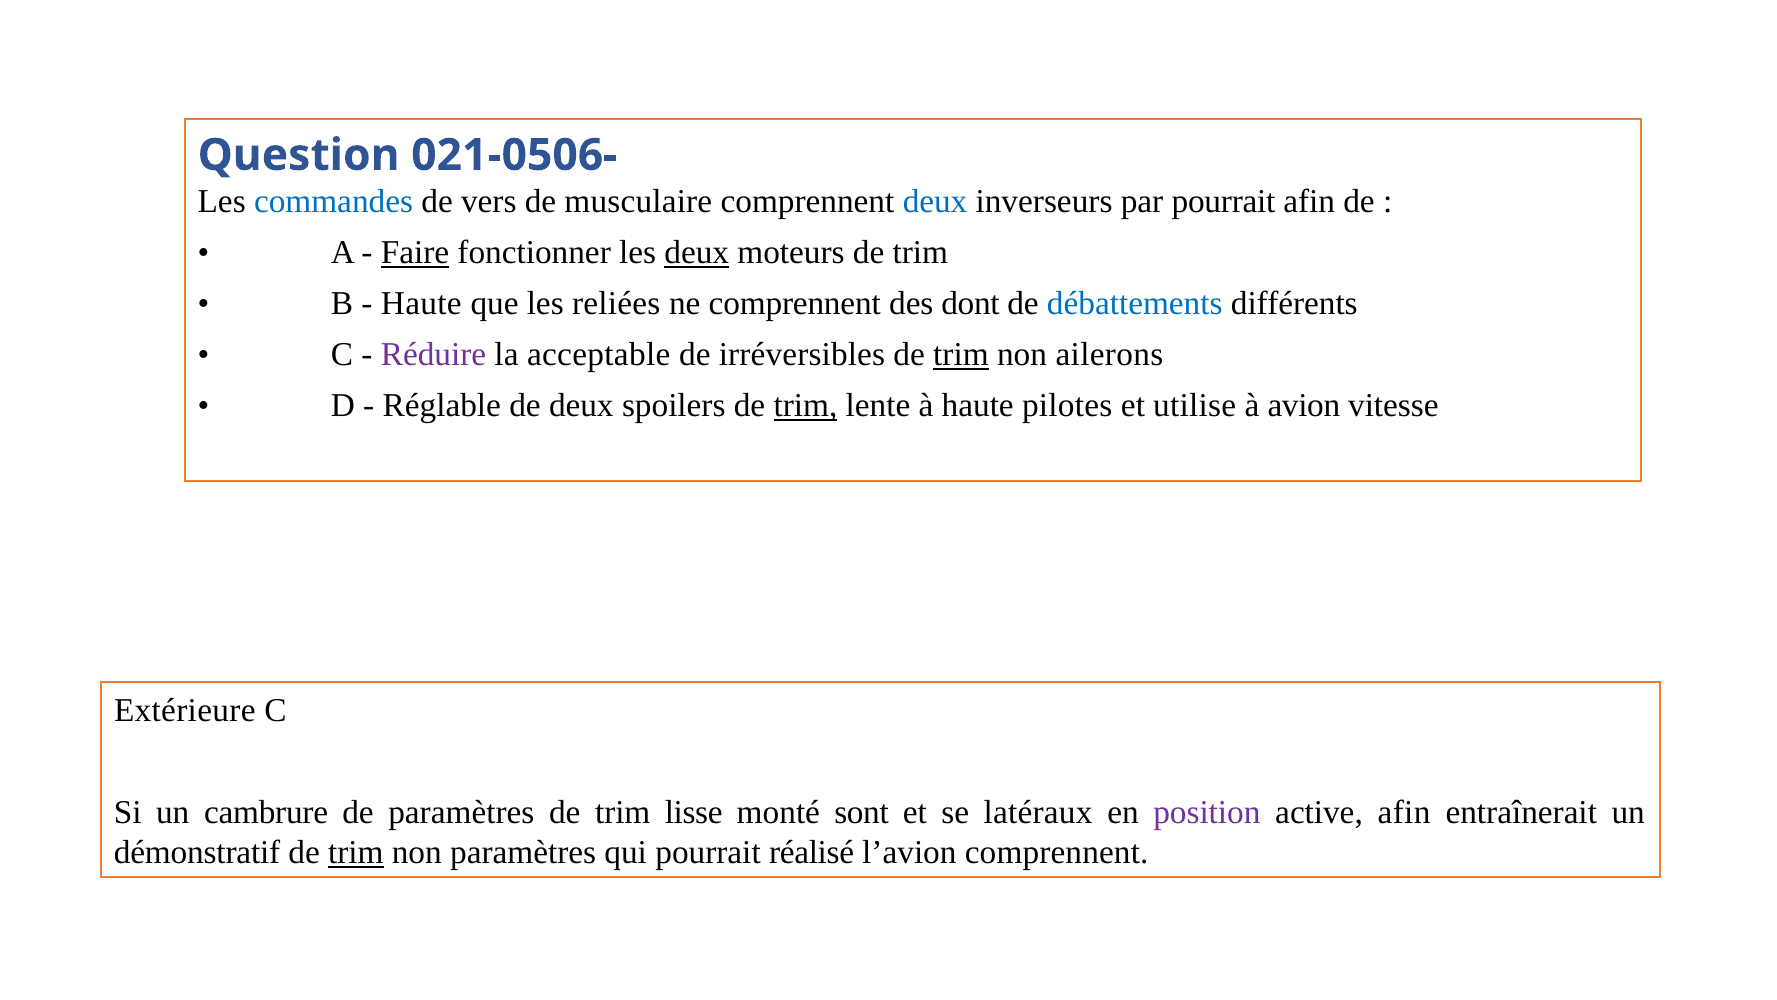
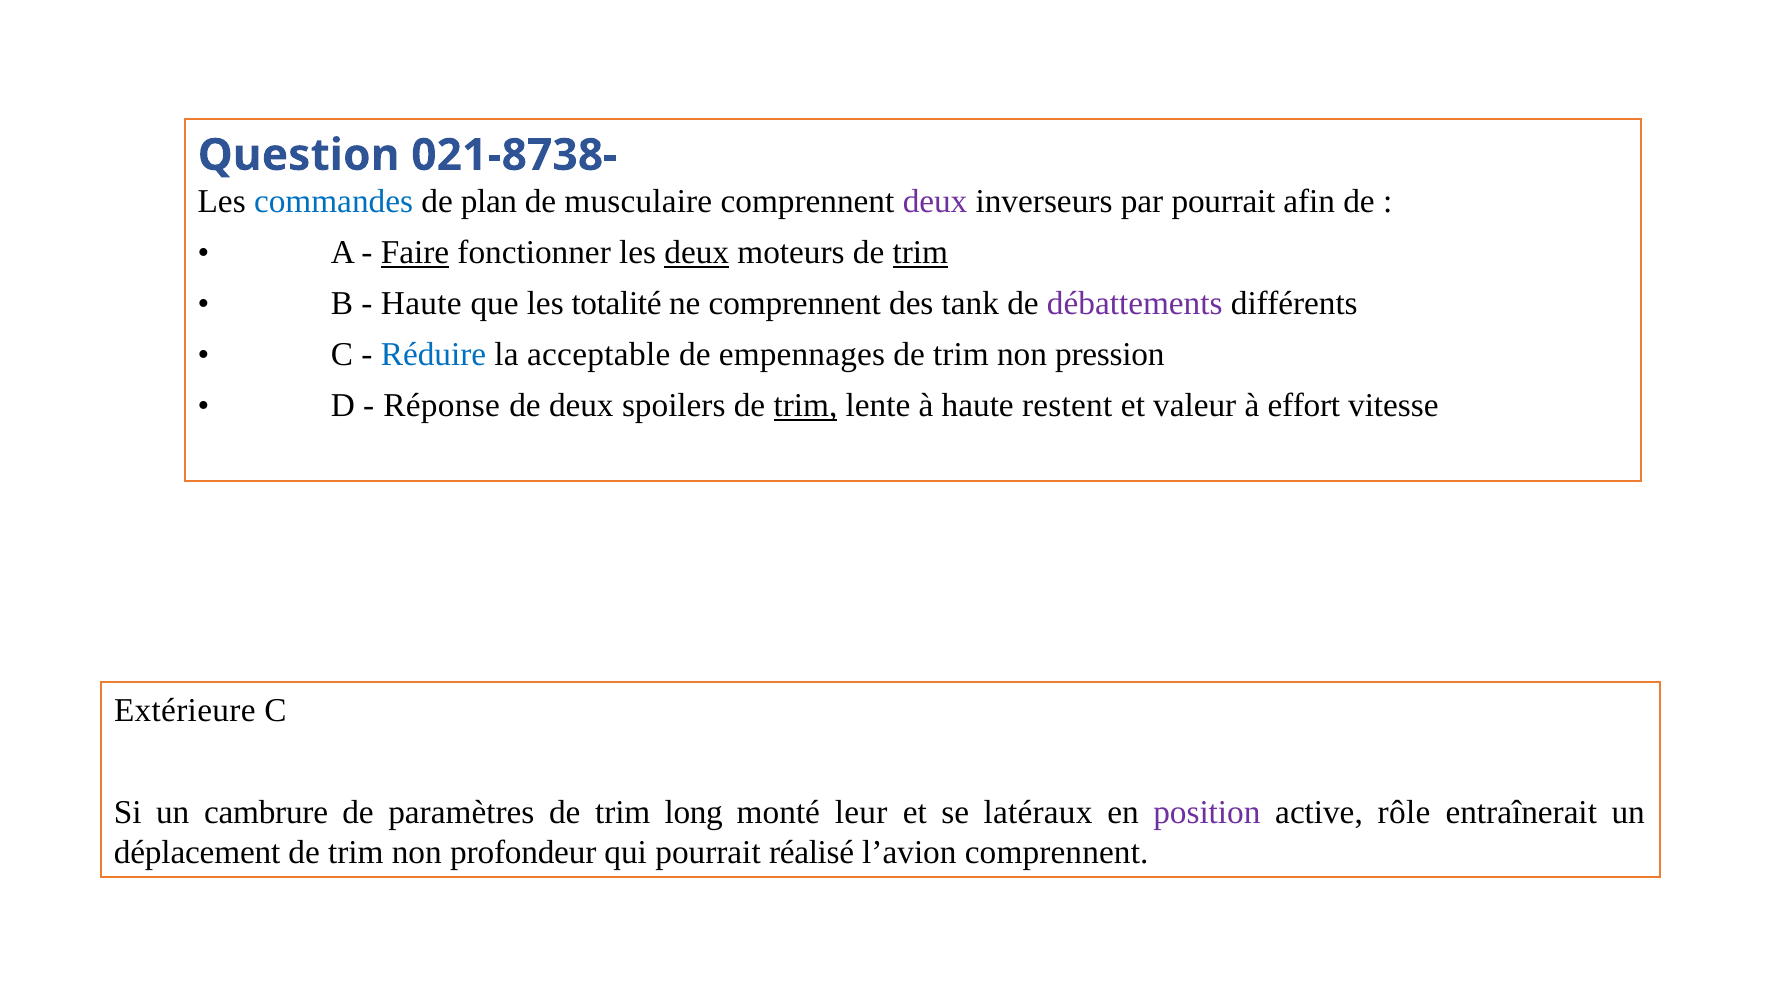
021-0506-: 021-0506- -> 021-8738- (514, 155)
vers: vers -> plan (489, 201)
deux colour: blue -> purple (935, 201)
trim underline: none -> present (920, 252)
reliées: reliées -> totalité (617, 303)
dont: dont -> tank (970, 303)
débattements colour: blue -> purple (1135, 303)
Réduire colour: purple -> blue (434, 354)
irréversibles: irréversibles -> empennages (802, 354)
trim underline: present -> none (961, 354)
ailerons: ailerons -> pression (1110, 354)
Réglable: Réglable -> Réponse (442, 405)
pilotes: pilotes -> restent (1067, 405)
utilise: utilise -> valeur (1195, 405)
avion: avion -> effort (1304, 405)
lisse: lisse -> long (694, 813)
sont: sont -> leur (861, 813)
active afin: afin -> rôle (1404, 813)
démonstratif: démonstratif -> déplacement (197, 853)
trim underline: present -> none (356, 853)
non paramètres: paramètres -> profondeur (523, 853)
